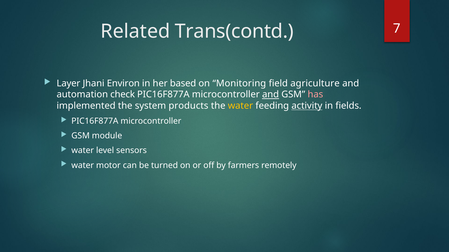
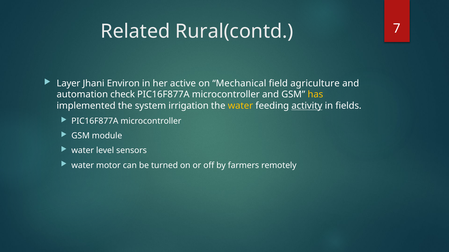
Trans(contd: Trans(contd -> Rural(contd (234, 32)
based: based -> active (183, 84)
Monitoring: Monitoring -> Mechanical (239, 84)
and underline: present -> none (271, 95)
has colour: pink -> yellow (315, 95)
products: products -> irrigation (189, 106)
